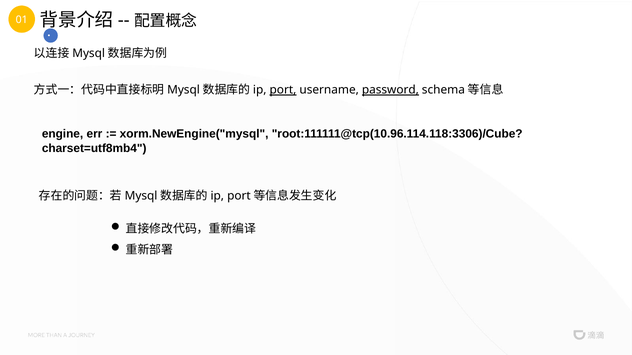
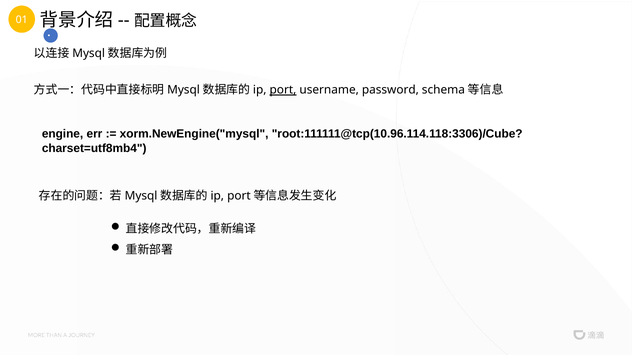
password underline: present -> none (390, 90)
